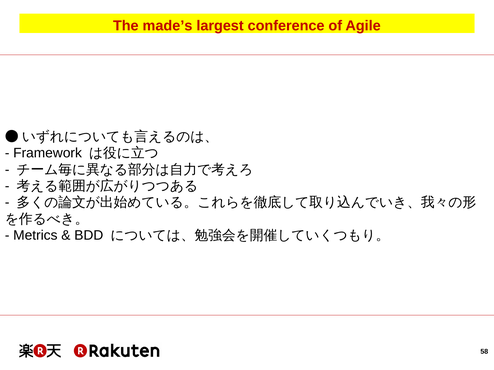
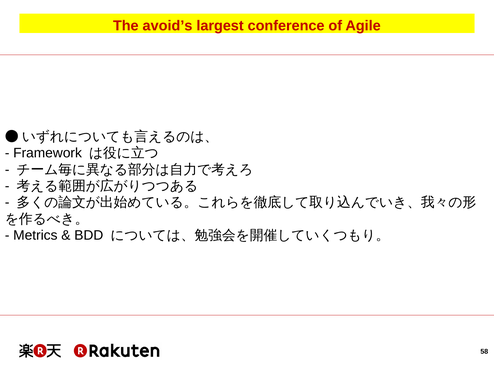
made’s: made’s -> avoid’s (167, 26)
